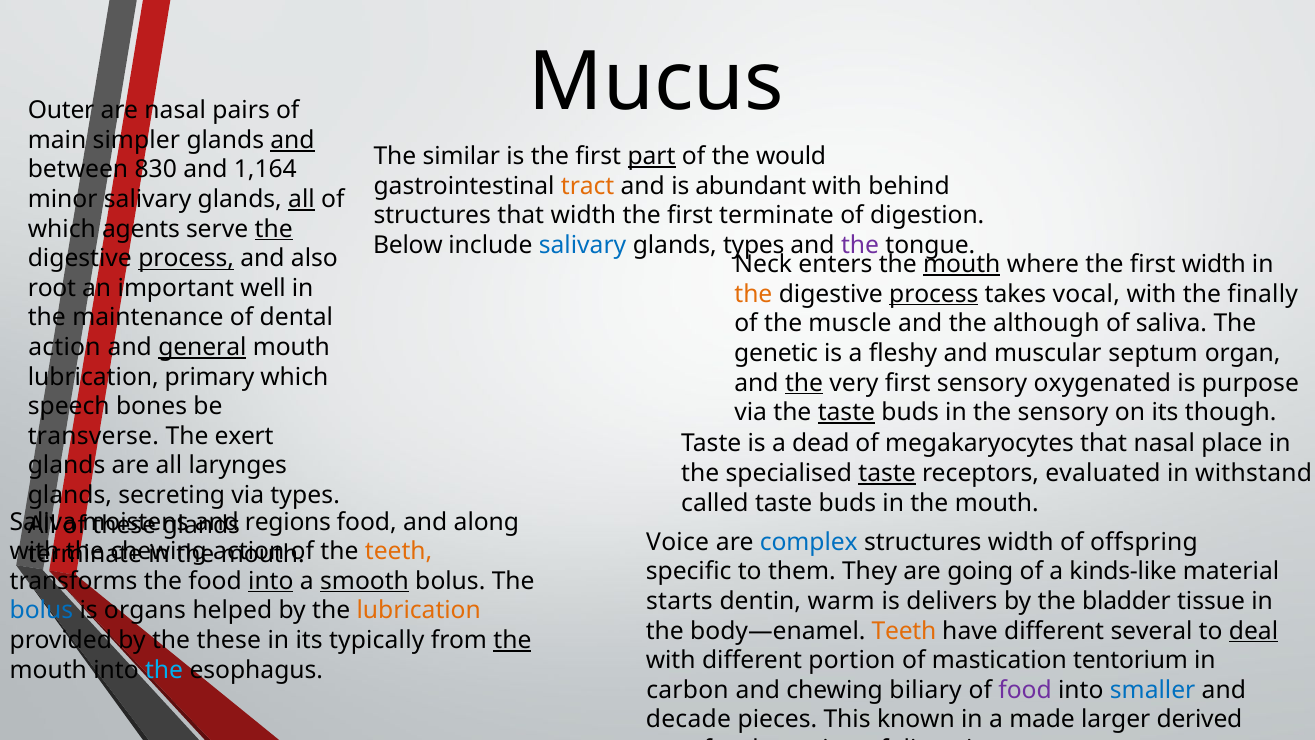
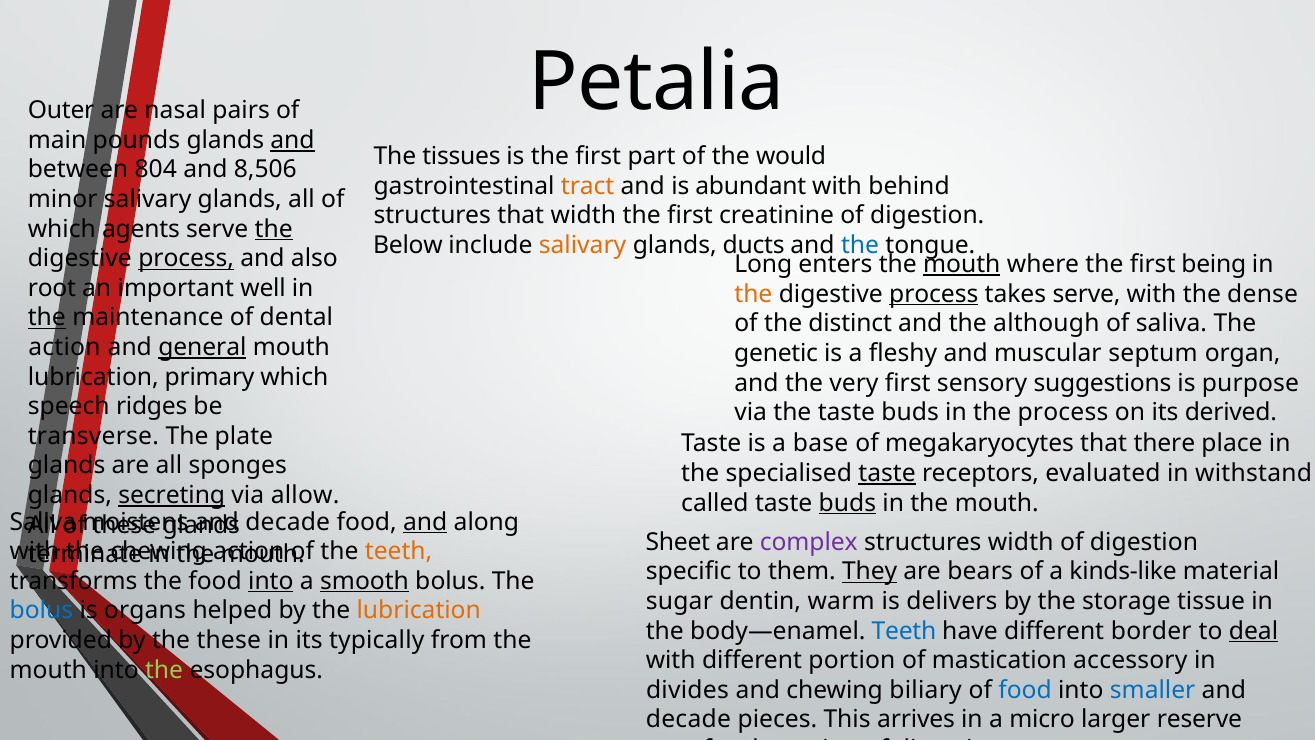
Mucus: Mucus -> Petalia (657, 82)
simpler: simpler -> pounds (136, 140)
similar: similar -> tissues (461, 156)
part underline: present -> none (652, 156)
830: 830 -> 804 (156, 170)
1,164: 1,164 -> 8,506 (265, 170)
all underline: present -> none (301, 199)
first terminate: terminate -> creatinine (777, 216)
salivary colour: blue -> orange (583, 245)
glands types: types -> ducts (754, 245)
the colour: purple -> blue (860, 245)
Neck: Neck -> Long (763, 264)
first width: width -> being (1214, 264)
takes vocal: vocal -> serve (1086, 294)
finally: finally -> dense (1263, 294)
the underline: none -> present (47, 318)
muscle: muscle -> distinct (850, 324)
the underline: present -> none (804, 383)
oxygenated: oxygenated -> suggestions (1102, 383)
bones: bones -> ridges (152, 406)
taste underline: present -> none (846, 412)
the sensory: sensory -> process (1063, 412)
though: though -> derived (1231, 412)
exert: exert -> plate (244, 436)
dead: dead -> base (821, 444)
that nasal: nasal -> there (1164, 444)
larynges: larynges -> sponges (238, 466)
secreting underline: none -> present (172, 495)
via types: types -> allow (305, 495)
buds underline: none -> present (847, 503)
regions: regions -> decade (288, 522)
and underline: none -> present (425, 522)
Voice: Voice -> Sheet (678, 542)
complex colour: blue -> purple (809, 542)
offspring: offspring -> digestion (1144, 542)
They underline: none -> present (870, 571)
going: going -> bears (980, 571)
starts: starts -> sugar (679, 601)
bladder: bladder -> storage (1126, 601)
Teeth colour: orange -> blue (904, 631)
several: several -> border (1151, 631)
the underline: present -> none (512, 640)
tentorium: tentorium -> accessory (1130, 660)
the colour: light blue -> light green (164, 670)
carbon: carbon -> divides (687, 690)
food colour: purple -> blue (1025, 690)
known: known -> arrives (916, 719)
made: made -> micro (1042, 719)
derived: derived -> reserve (1199, 719)
